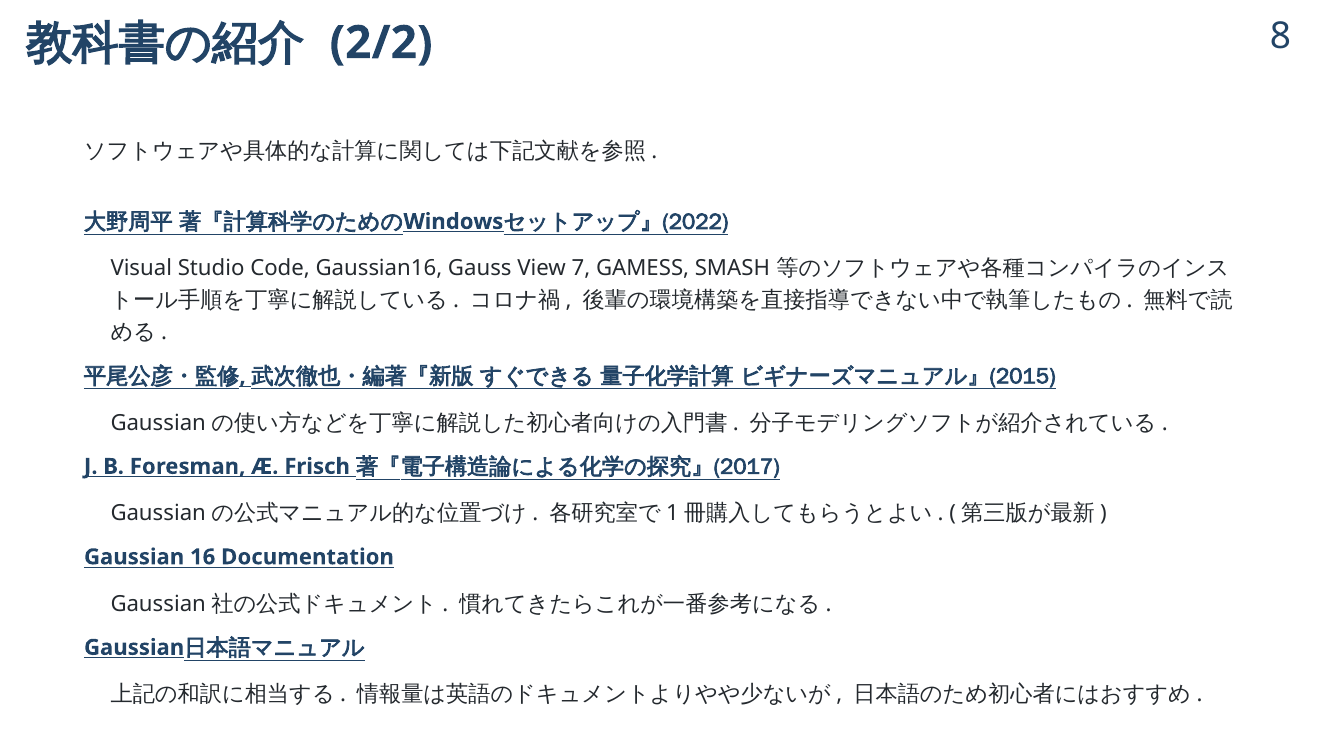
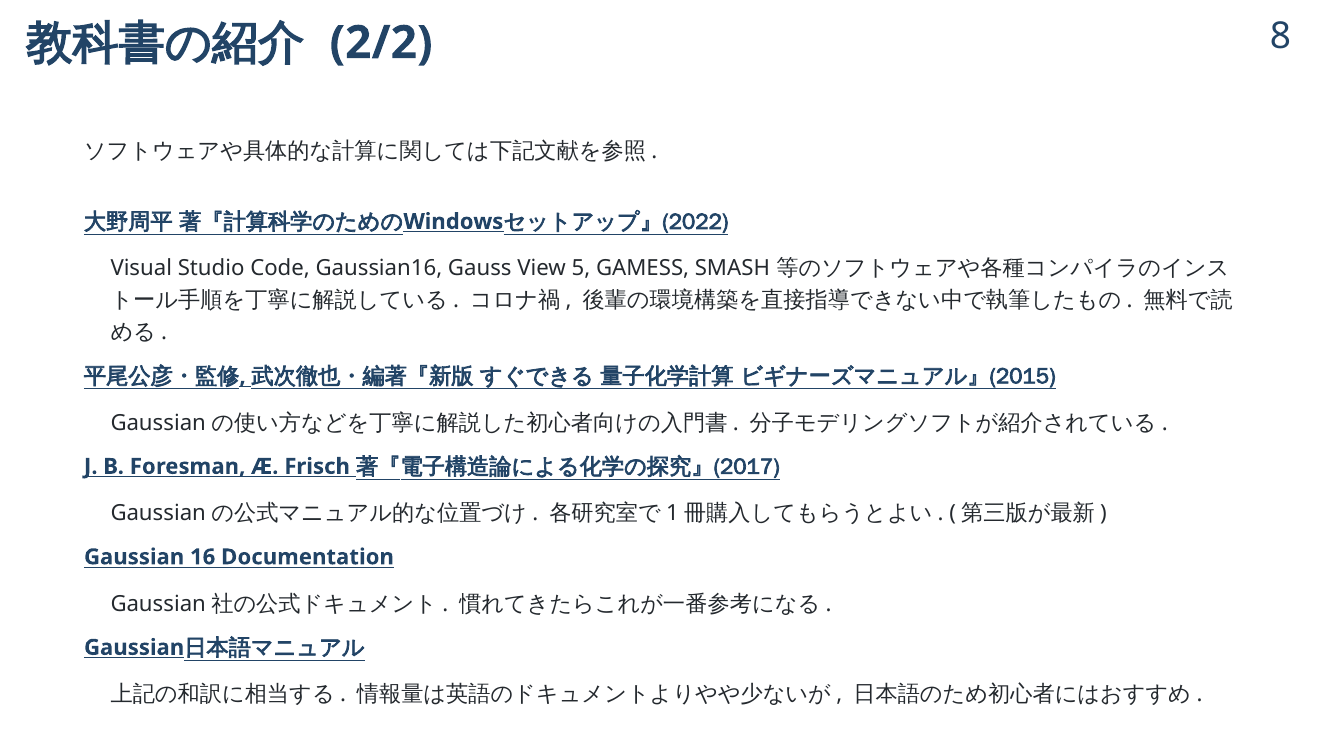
7: 7 -> 5 (581, 268)
